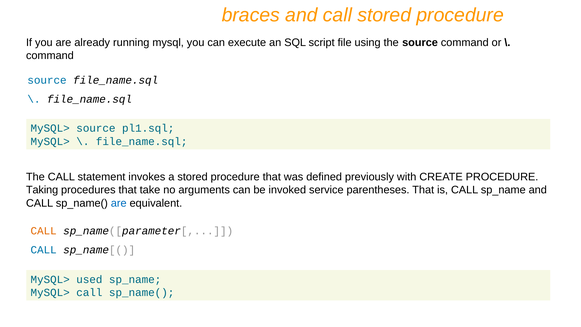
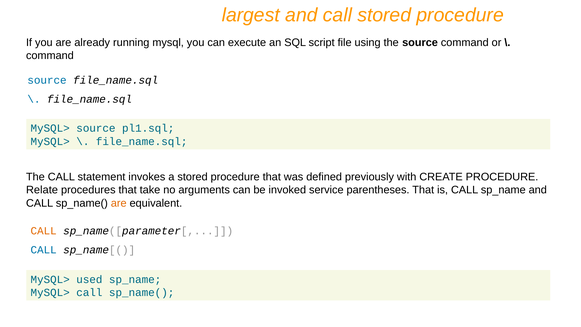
braces: braces -> largest (251, 15)
Taking: Taking -> Relate (42, 190)
are colour: blue -> orange (119, 203)
